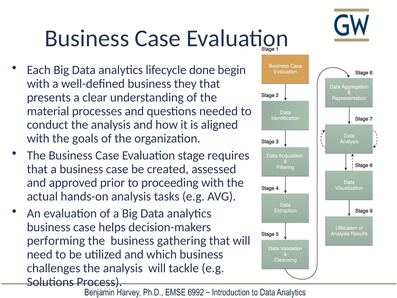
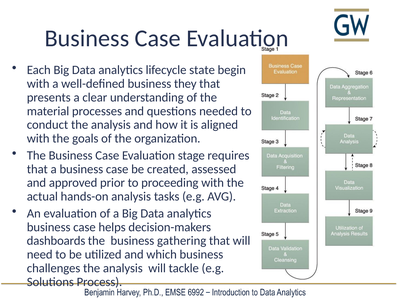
done: done -> state (202, 70)
performing: performing -> dashboards (56, 241)
